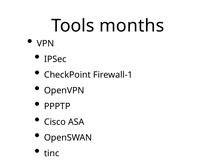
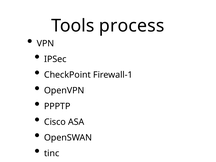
months: months -> process (132, 26)
